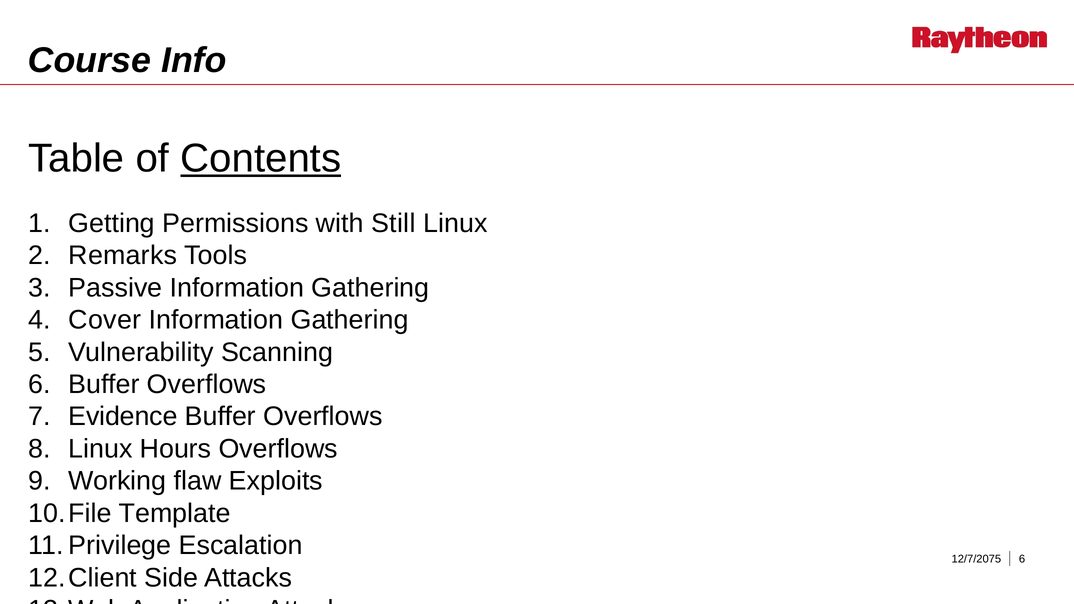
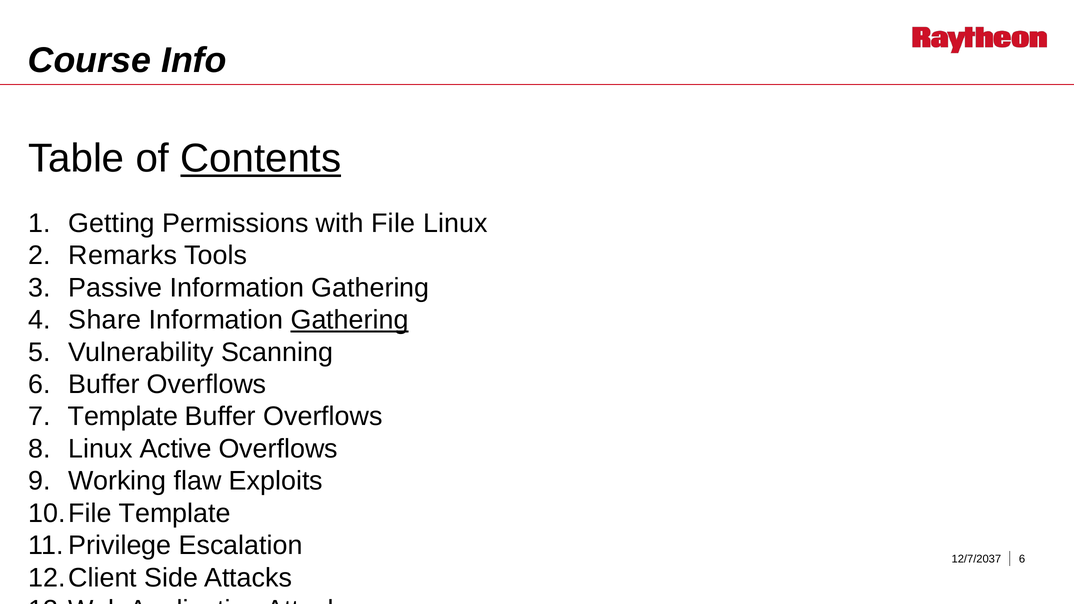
Still: Still -> File (393, 223)
Cover: Cover -> Share (105, 320)
Gathering underline: none -> present (350, 320)
Evidence: Evidence -> Template (123, 417)
Hours: Hours -> Active (176, 449)
12/7/2075: 12/7/2075 -> 12/7/2037 (976, 559)
